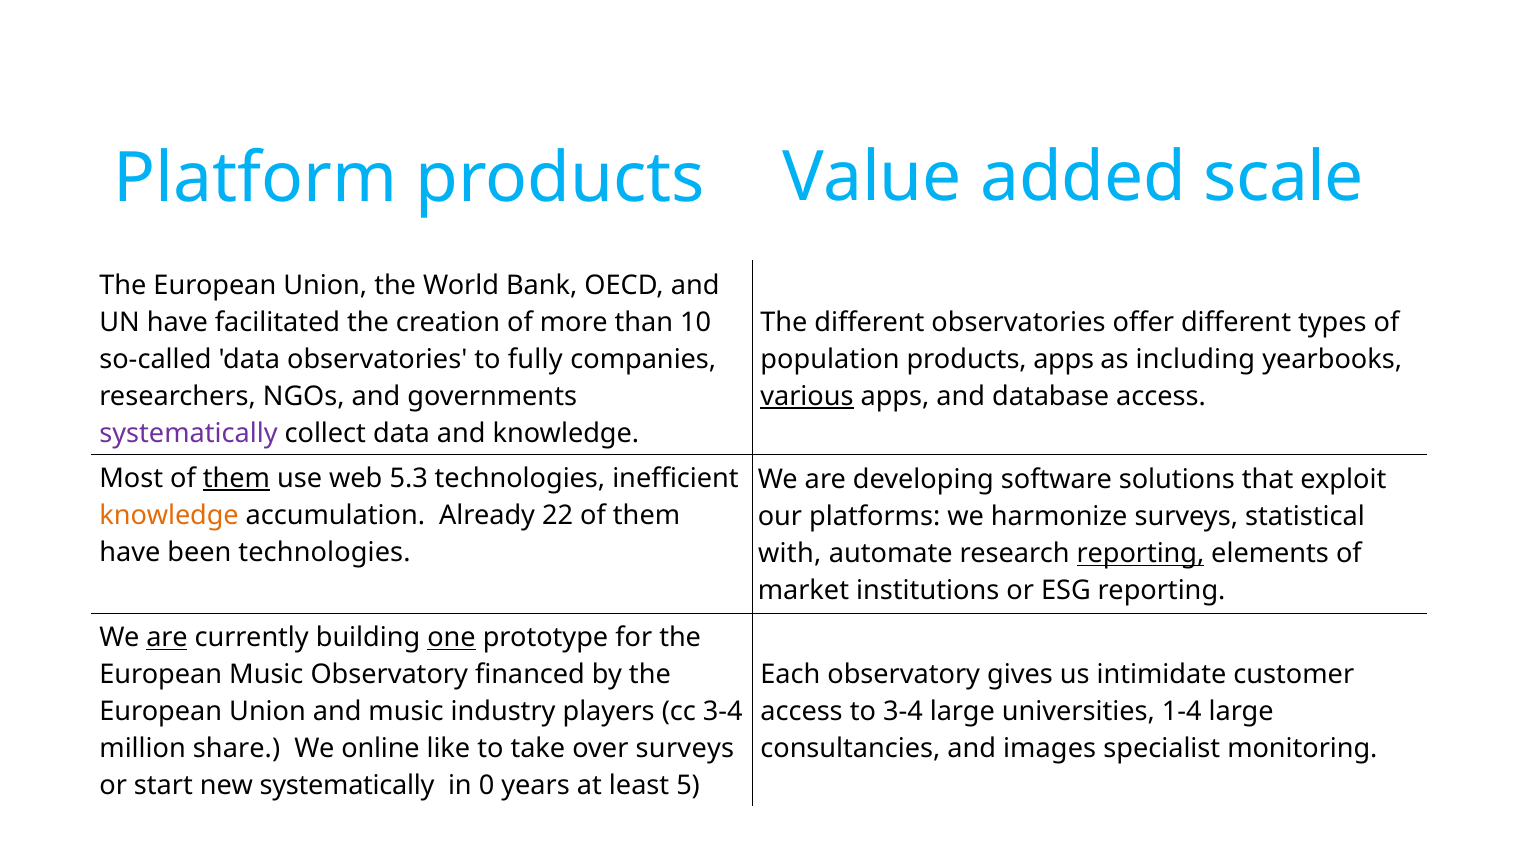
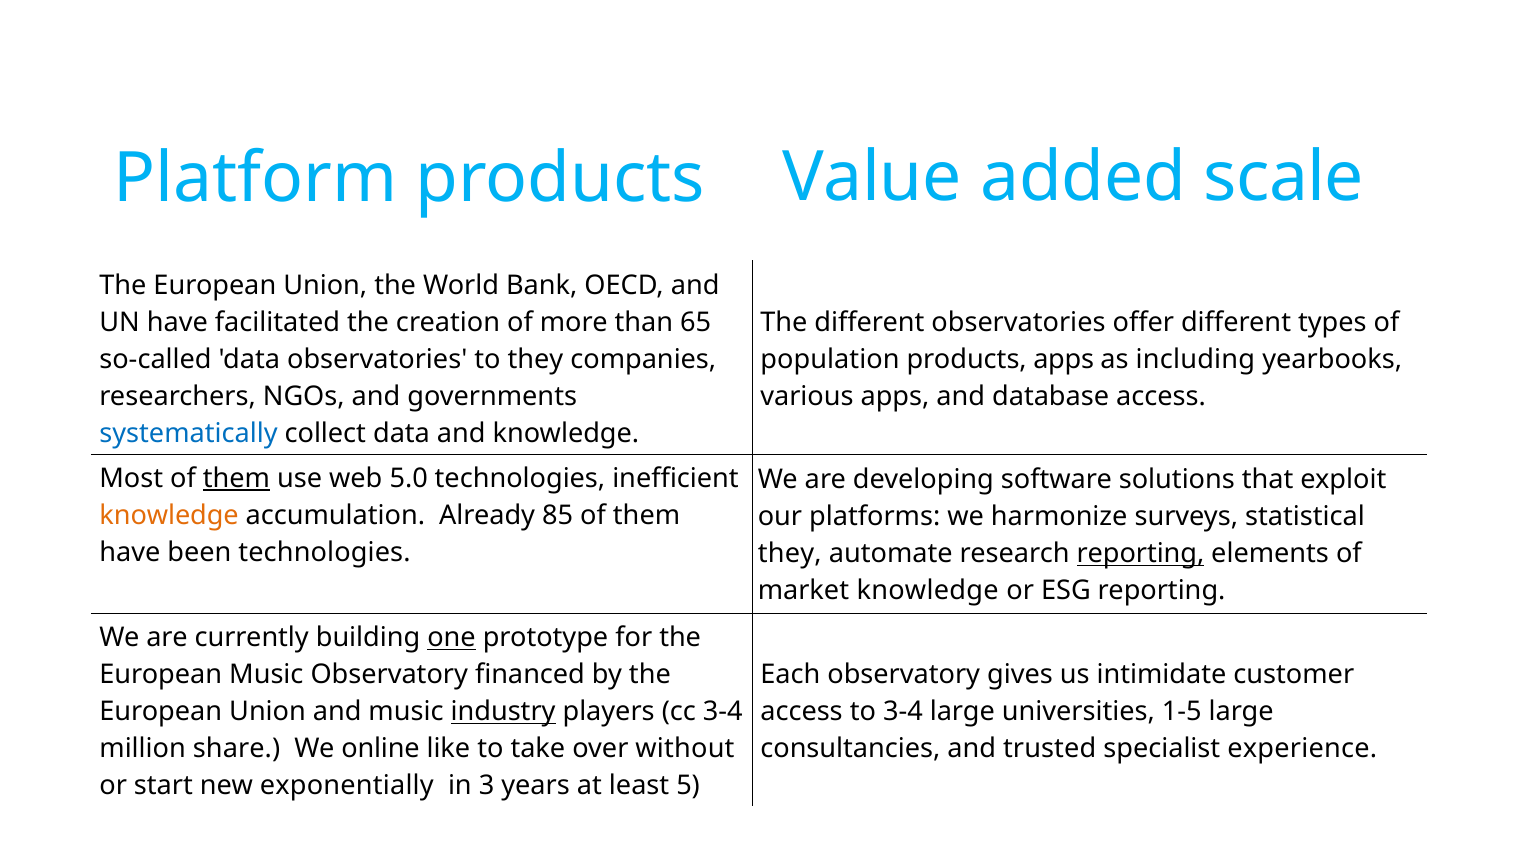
10: 10 -> 65 (696, 322)
to fully: fully -> they (535, 359)
various underline: present -> none (807, 396)
systematically colour: purple -> blue (188, 433)
5.3: 5.3 -> 5.0 (409, 478)
22: 22 -> 85 (558, 515)
with: with -> they (790, 554)
market institutions: institutions -> knowledge (928, 591)
are underline: present -> none (167, 638)
industry underline: none -> present (503, 712)
1-4: 1-4 -> 1-5 (1182, 712)
over surveys: surveys -> without (685, 749)
images: images -> trusted (1050, 749)
monitoring: monitoring -> experience (1302, 749)
new systematically: systematically -> exponentially (347, 786)
0: 0 -> 3 (487, 786)
